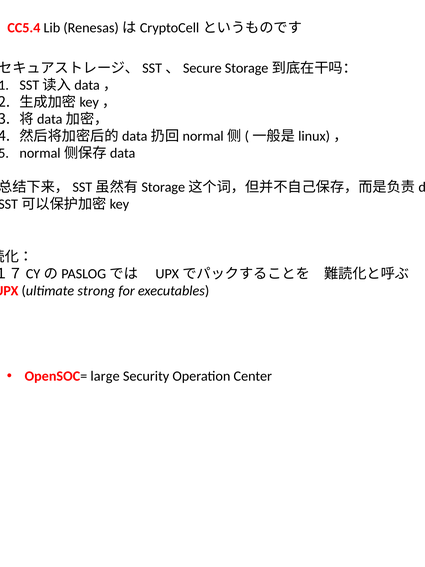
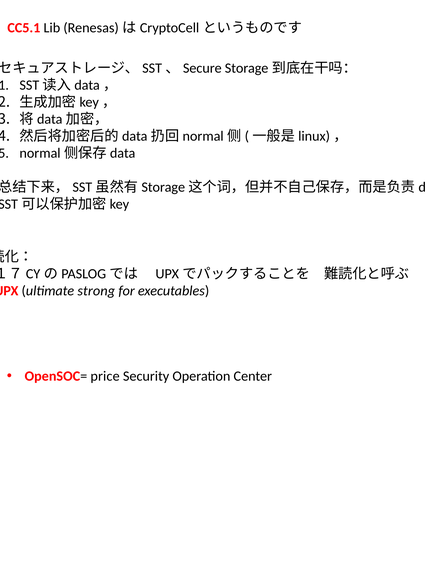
CC5.4: CC5.4 -> CC5.1 (24, 28)
large: large -> price (105, 376)
